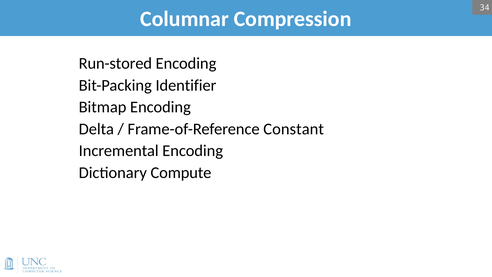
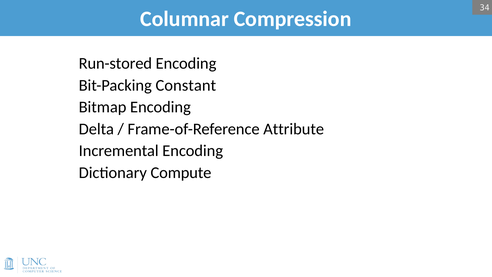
Identifier: Identifier -> Constant (186, 85)
Constant: Constant -> Attribute (294, 129)
